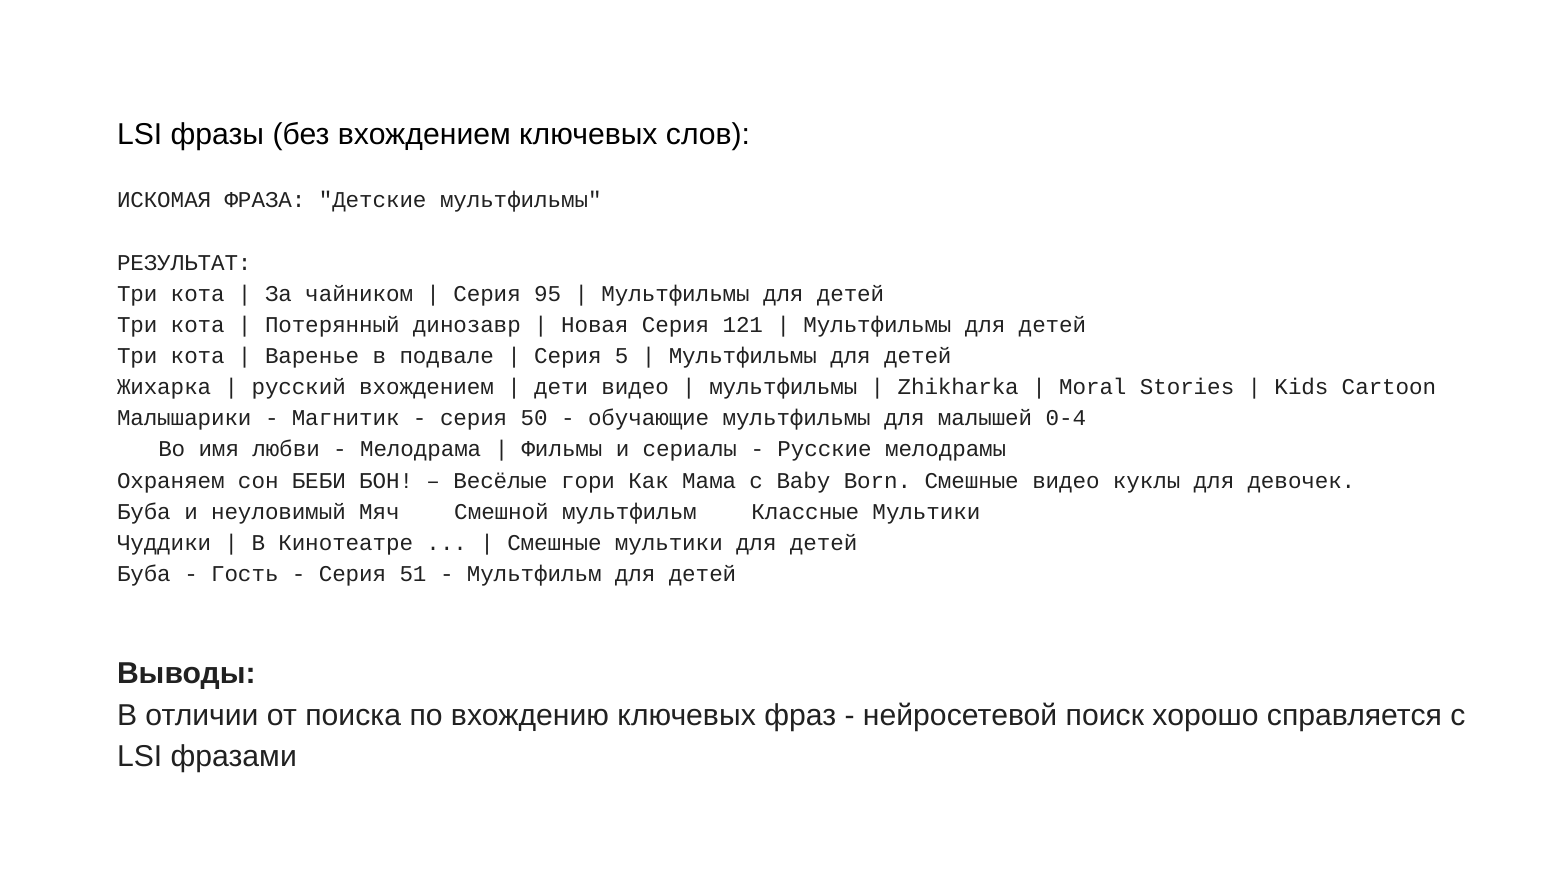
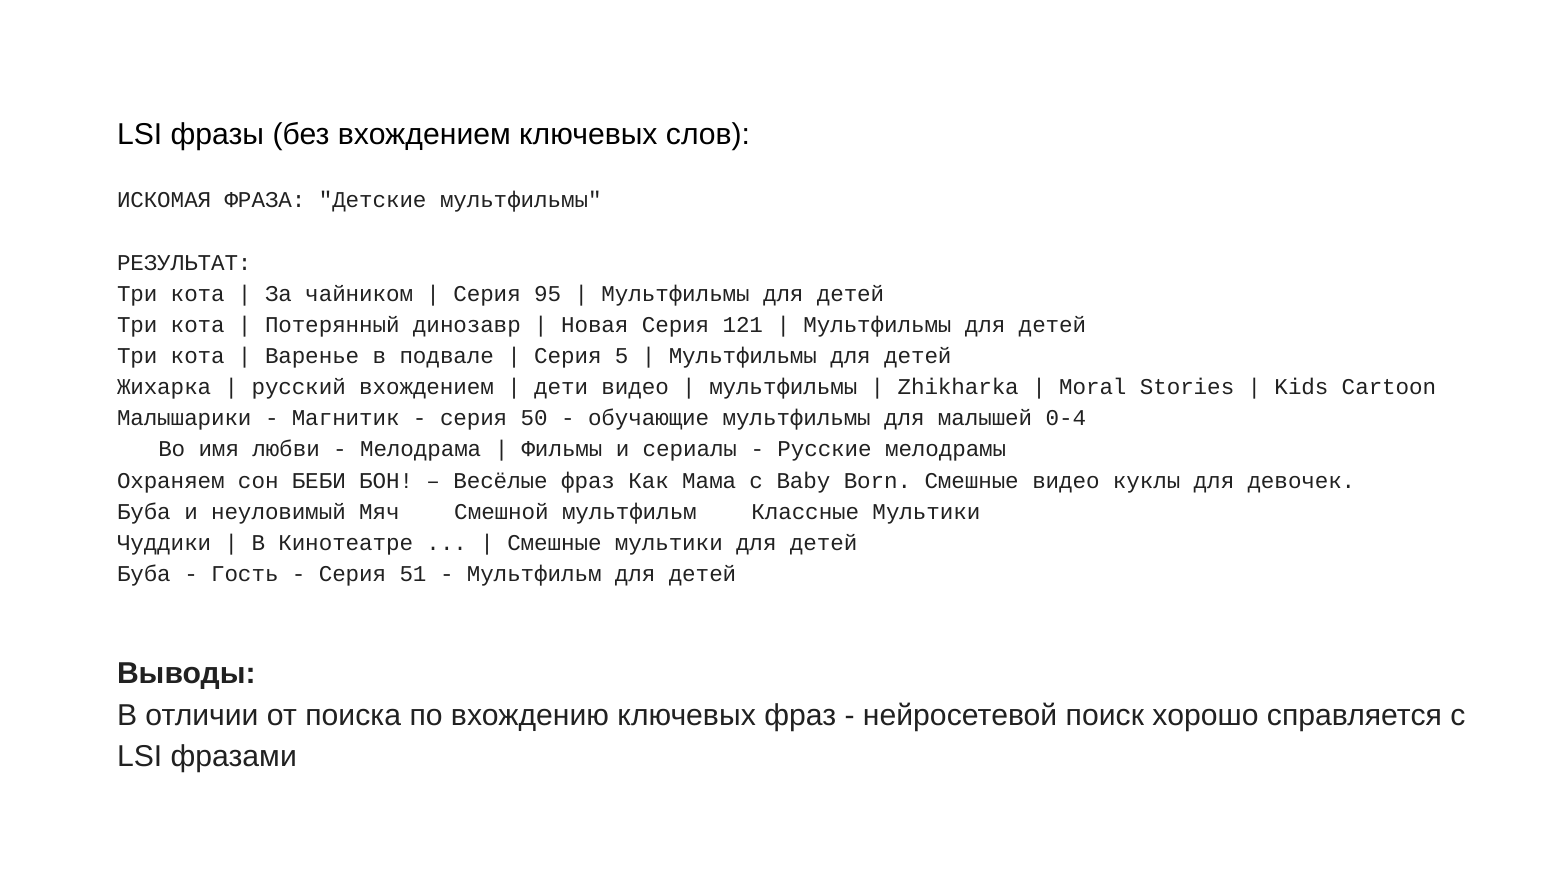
Весёлые гори: гори -> фраз (588, 480)
